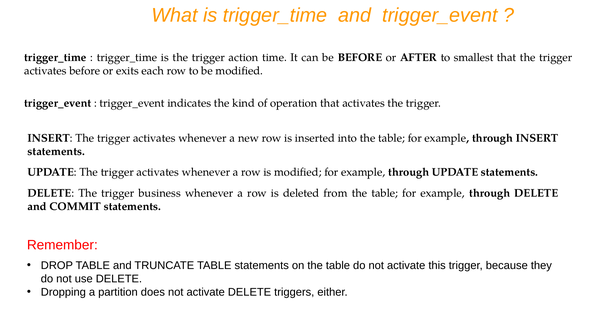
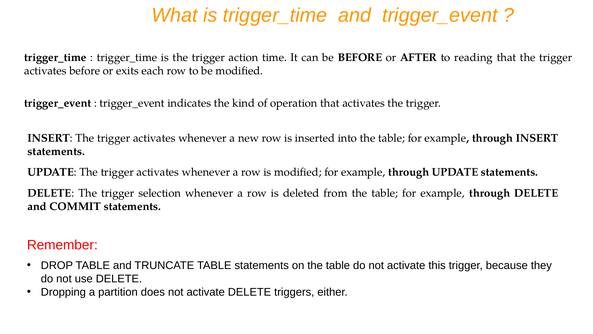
smallest: smallest -> reading (474, 57)
business: business -> selection (160, 193)
